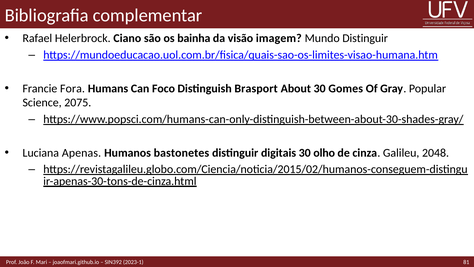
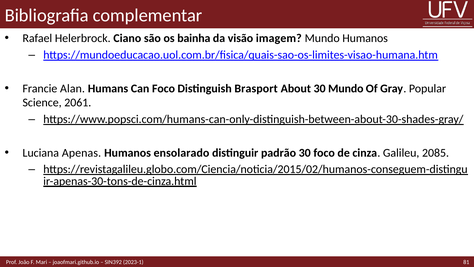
Mundo Distinguir: Distinguir -> Humanos (365, 38)
Fora: Fora -> Alan (73, 88)
30 Gomes: Gomes -> Mundo (346, 88)
2075: 2075 -> 2061 (78, 103)
bastonetes: bastonetes -> ensolarado (181, 153)
digitais: digitais -> padrão (279, 153)
30 olho: olho -> foco (324, 153)
2048: 2048 -> 2085 (436, 153)
